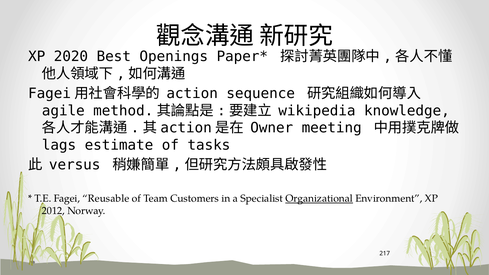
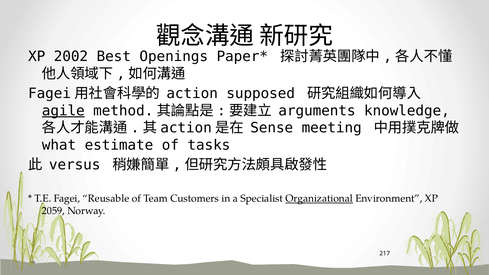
2020: 2020 -> 2002 (71, 57)
sequence: sequence -> supposed (261, 94)
agile underline: none -> present (63, 111)
wikipedia: wikipedia -> arguments (317, 111)
Owner: Owner -> Sense (272, 128)
lags: lags -> what (59, 145)
2012: 2012 -> 2059 (53, 211)
